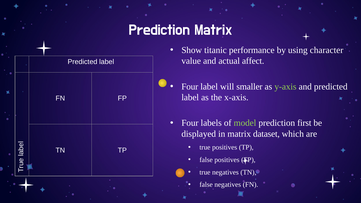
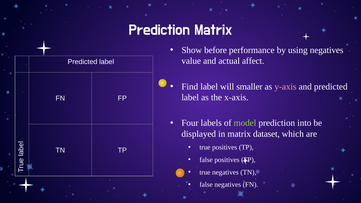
titanic: titanic -> before (216, 50)
using character: character -> negatives (327, 50)
Four: Four -> Find (190, 87)
y-axis colour: light green -> pink (285, 87)
first: first -> into (304, 123)
